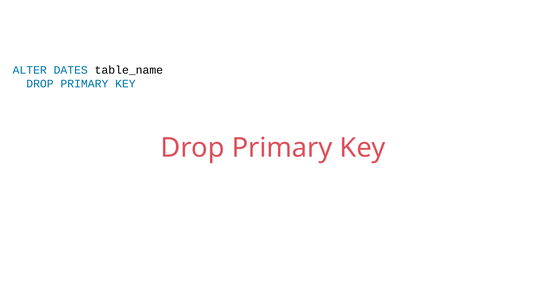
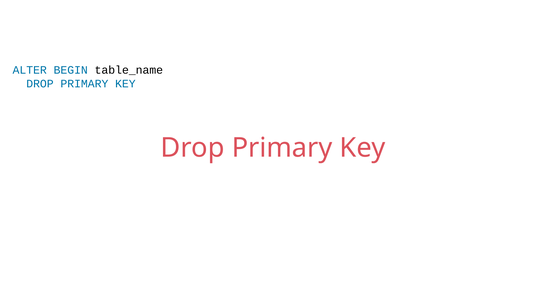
DATES: DATES -> BEGIN (71, 70)
